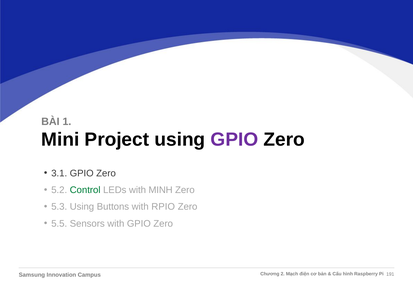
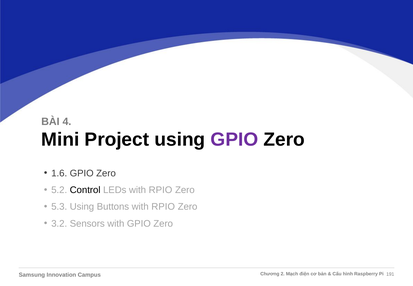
1: 1 -> 4 (67, 122)
3.1: 3.1 -> 1.6 (59, 173)
Control colour: green -> black (85, 190)
LEDs with MINH: MINH -> RPIO (160, 190)
5.5: 5.5 -> 3.2 (59, 224)
